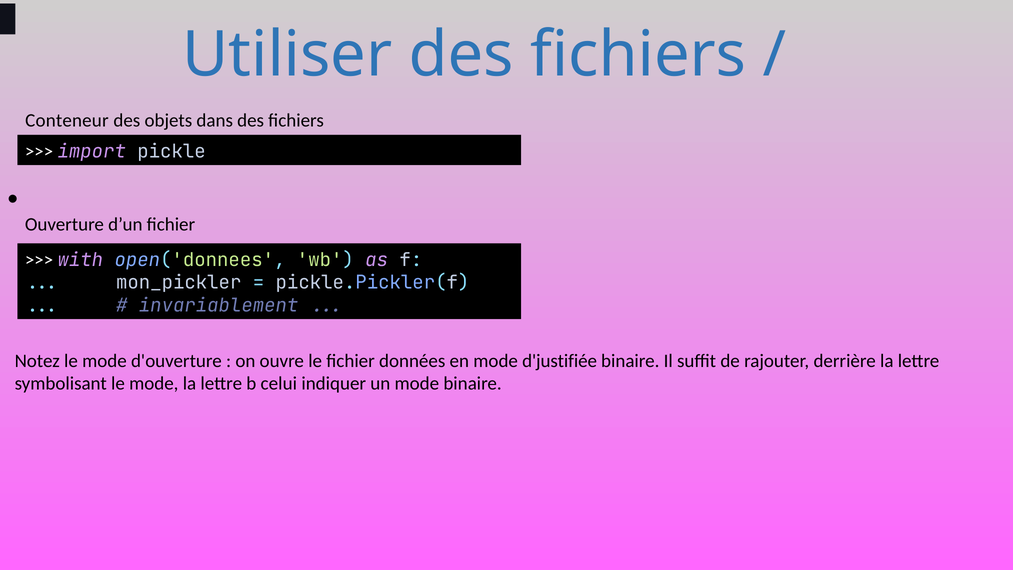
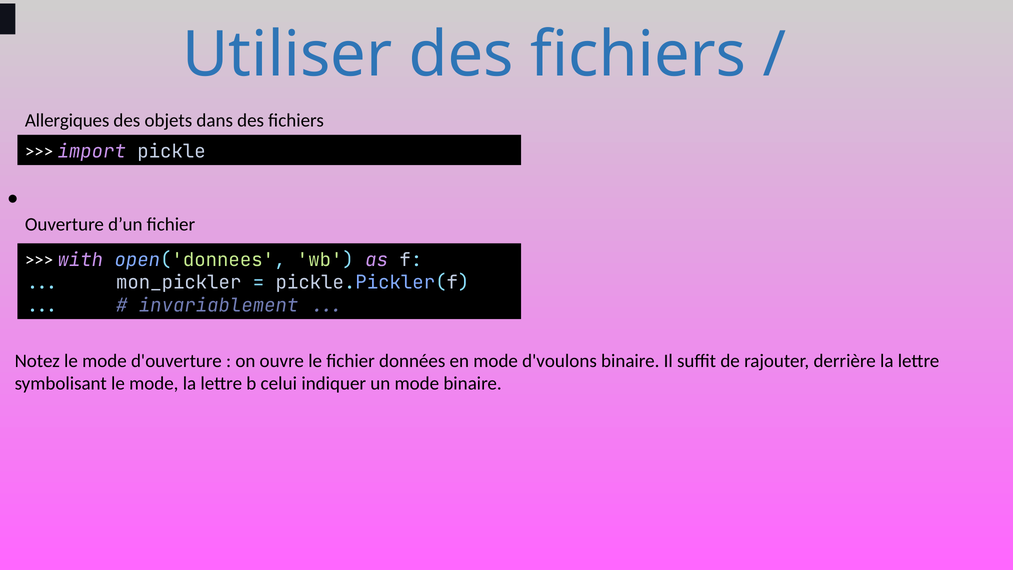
Conteneur: Conteneur -> Allergiques (67, 120)
d'justifiée: d'justifiée -> d'voulons (559, 361)
